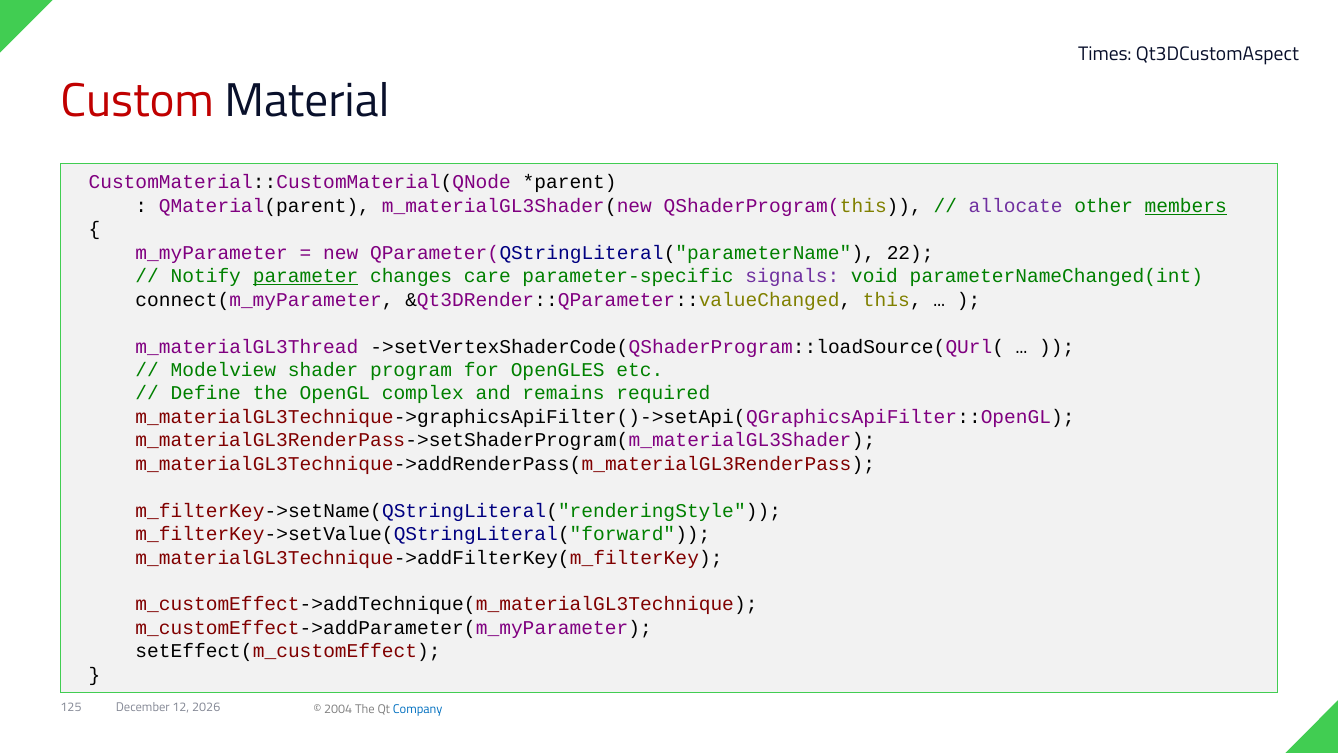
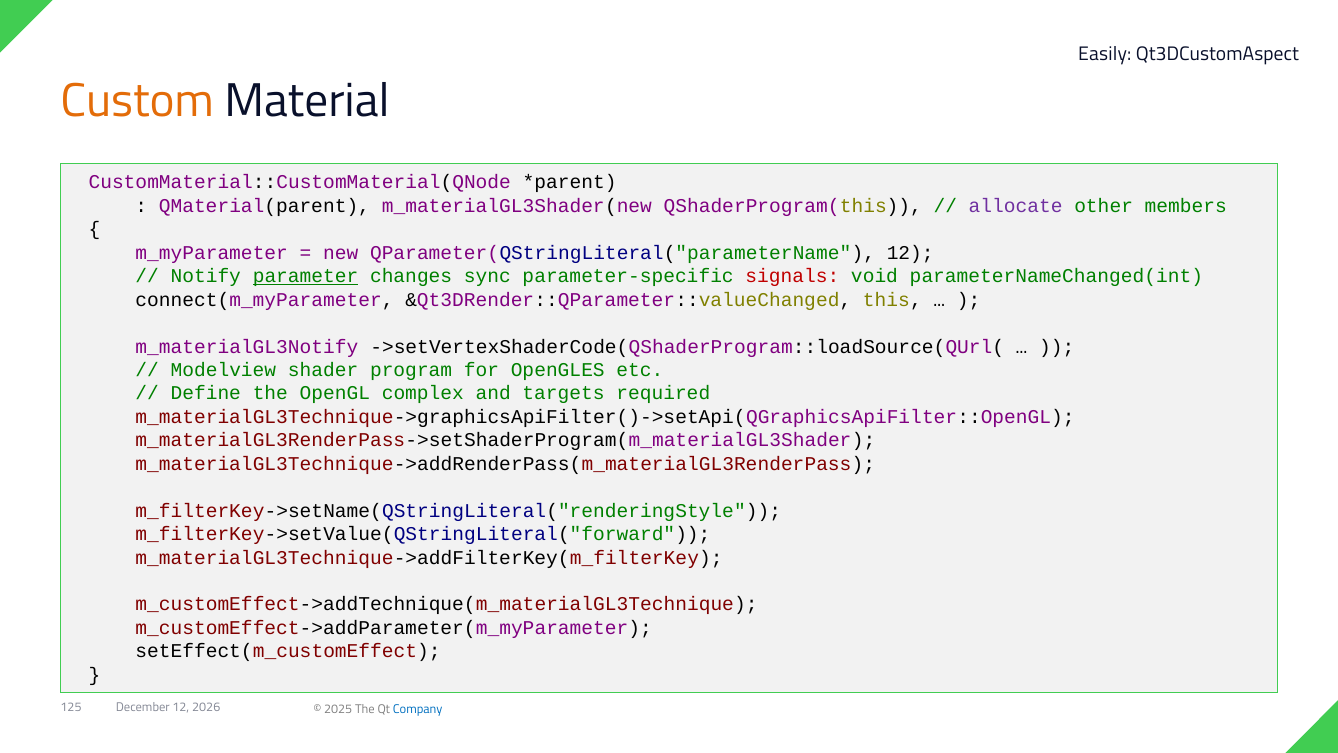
Times: Times -> Easily (1105, 55)
Custom colour: red -> orange (137, 101)
members underline: present -> none (1186, 206)
QParameter(QStringLiteral("parameterName 22: 22 -> 12 (910, 253)
care: care -> sync (487, 276)
signals colour: purple -> red (792, 276)
m_materialGL3Thread: m_materialGL3Thread -> m_materialGL3Notify (247, 347)
remains: remains -> targets (564, 393)
2004: 2004 -> 2025 (338, 709)
